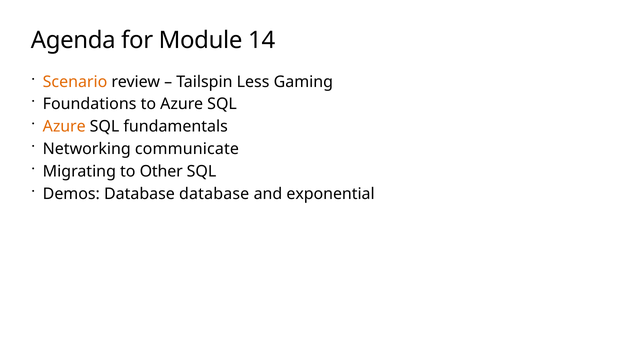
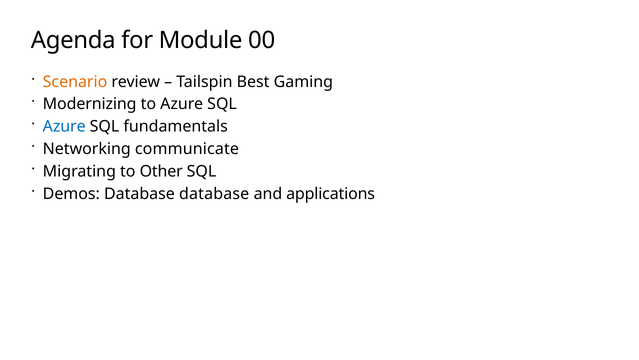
14: 14 -> 00 (262, 40)
Less: Less -> Best (253, 82)
Foundations: Foundations -> Modernizing (90, 104)
Azure colour: orange -> blue (64, 126)
exponential: exponential -> applications (331, 193)
